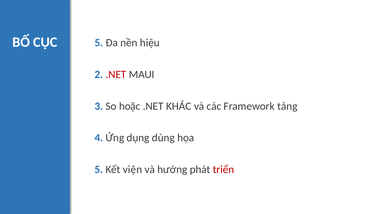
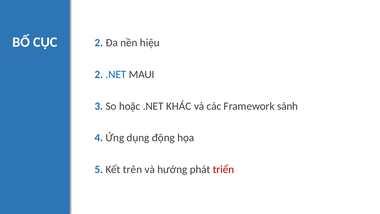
CỤC 5: 5 -> 2 (99, 43)
.NET colour: red -> blue (116, 74)
tảng: tảng -> sánh (288, 106)
dùng: dùng -> động (163, 138)
viện: viện -> trên (132, 169)
